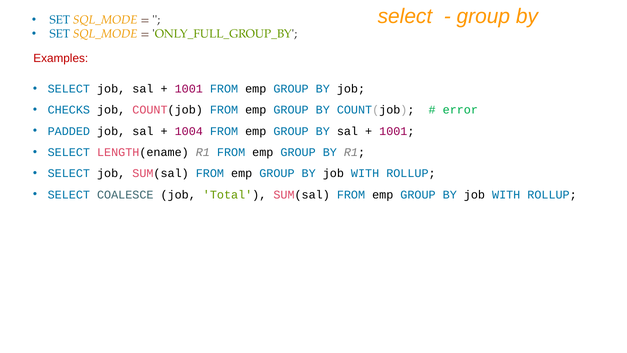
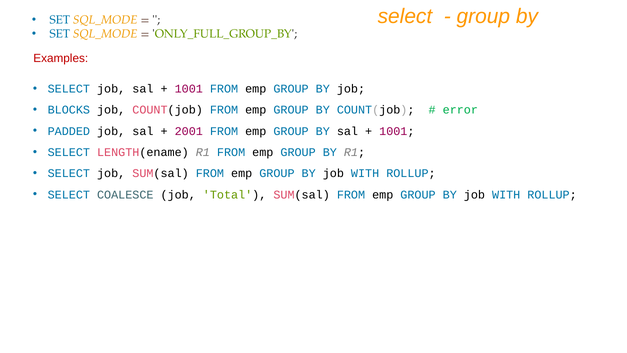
CHECKS: CHECKS -> BLOCKS (69, 110)
1004: 1004 -> 2001 (189, 131)
